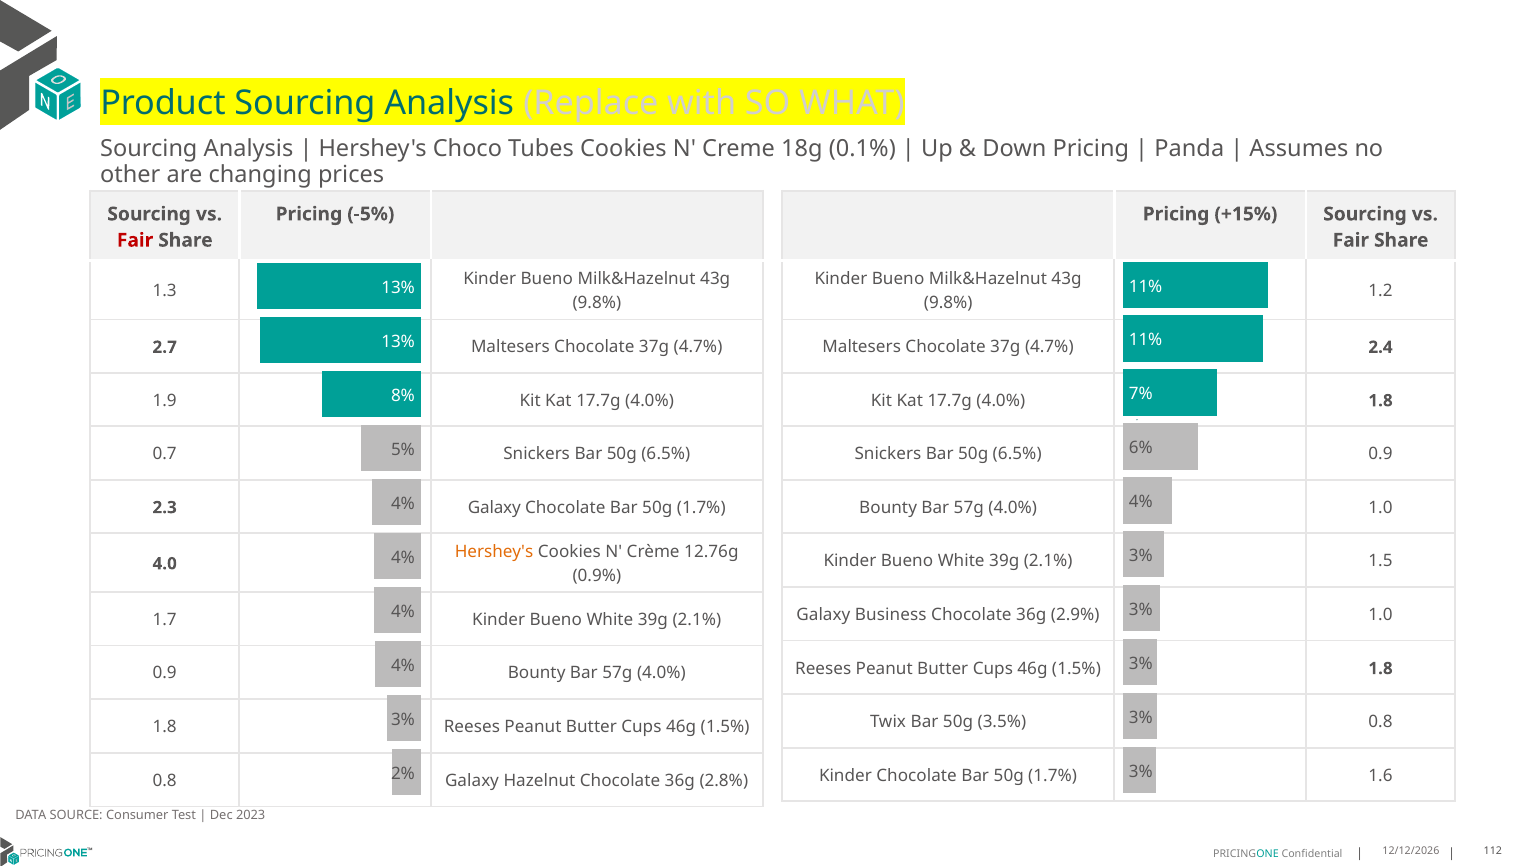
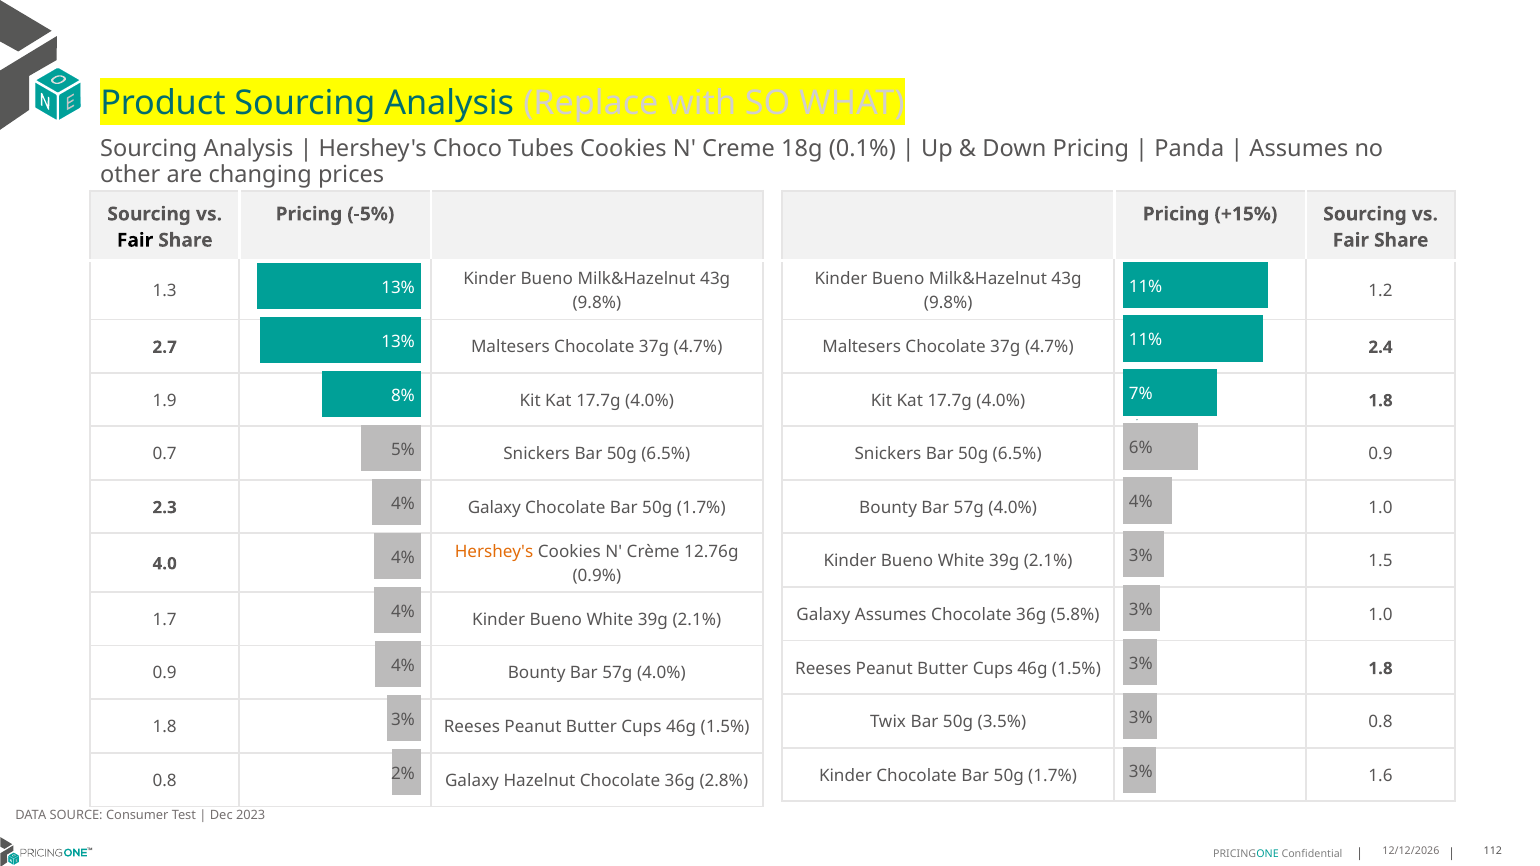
Fair colour: red -> black (135, 240)
Galaxy Business: Business -> Assumes (891, 615)
2.9%: 2.9% -> 5.8% (1075, 615)
